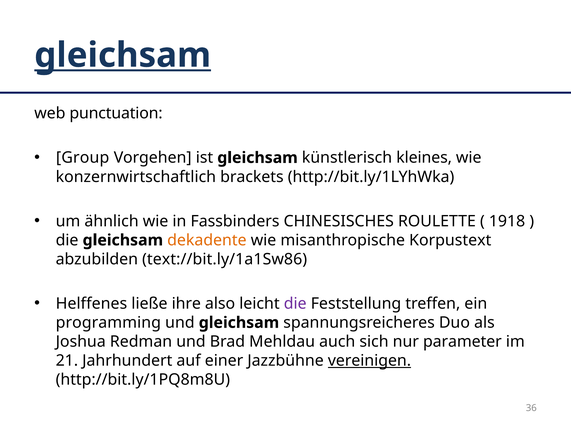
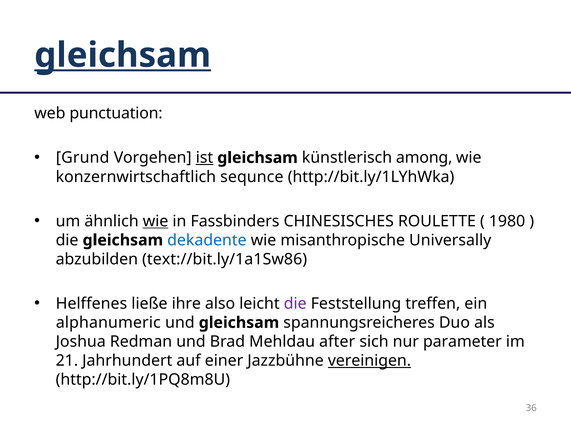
Group: Group -> Grund (83, 158)
ist underline: none -> present (204, 158)
kleines: kleines -> among (424, 158)
brackets: brackets -> sequnce (252, 177)
wie underline: none -> present (156, 221)
1918: 1918 -> 1980 (507, 221)
dekadente colour: orange -> blue (207, 240)
Korpustext: Korpustext -> Universally (450, 240)
programming: programming -> alphanumeric (108, 323)
auch: auch -> after (337, 342)
